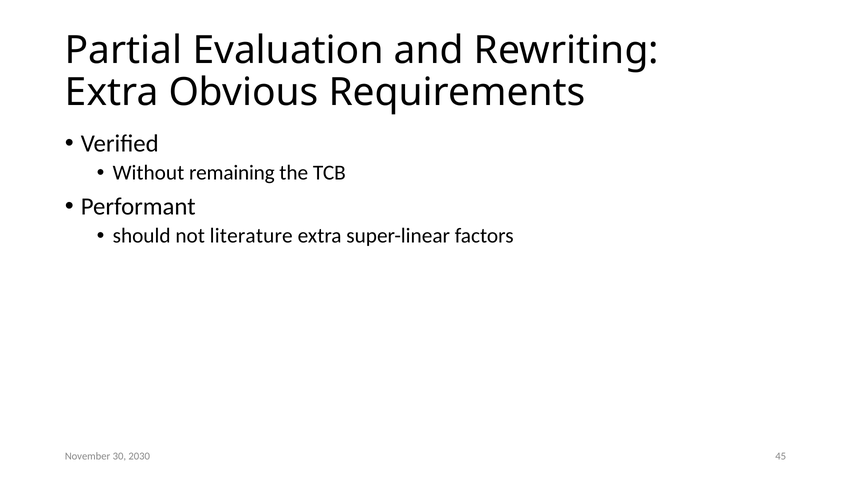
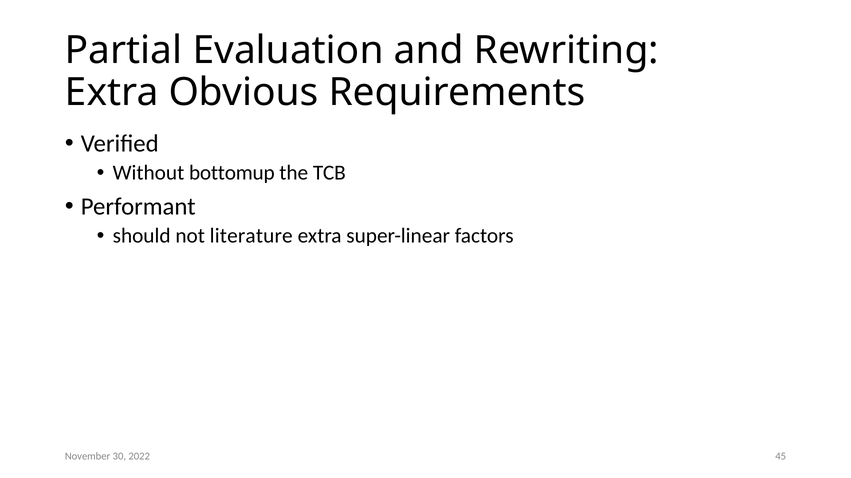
remaining: remaining -> bottomup (232, 173)
2030: 2030 -> 2022 (139, 457)
